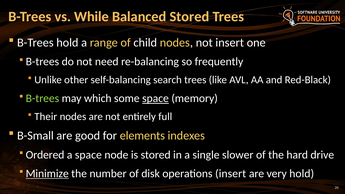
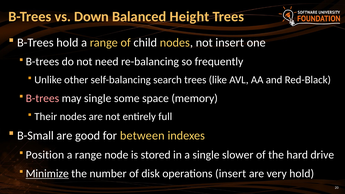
While: While -> Down (92, 17)
Balanced Stored: Stored -> Height (189, 17)
B-trees colour: light green -> pink (42, 98)
may which: which -> single (98, 98)
space underline: present -> none (155, 98)
elements: elements -> between (142, 136)
Ordered: Ordered -> Position (45, 155)
space: space -> range (88, 155)
